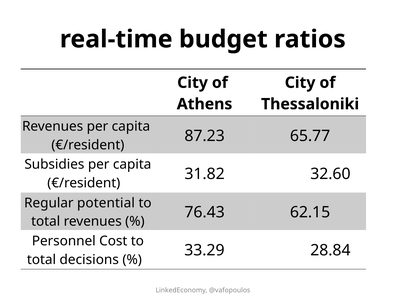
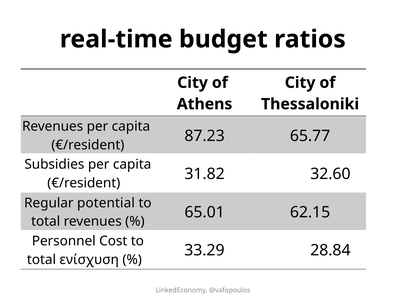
76.43: 76.43 -> 65.01 (205, 213)
decisions: decisions -> ενίσχυση (89, 260)
